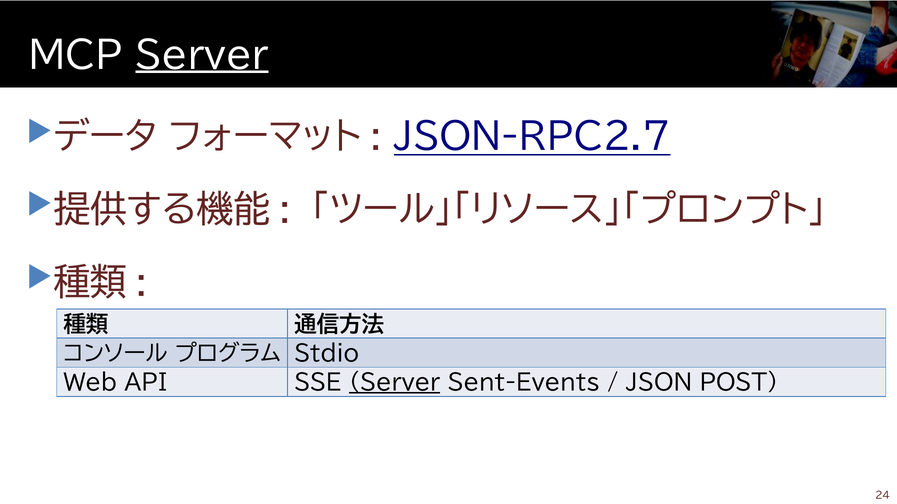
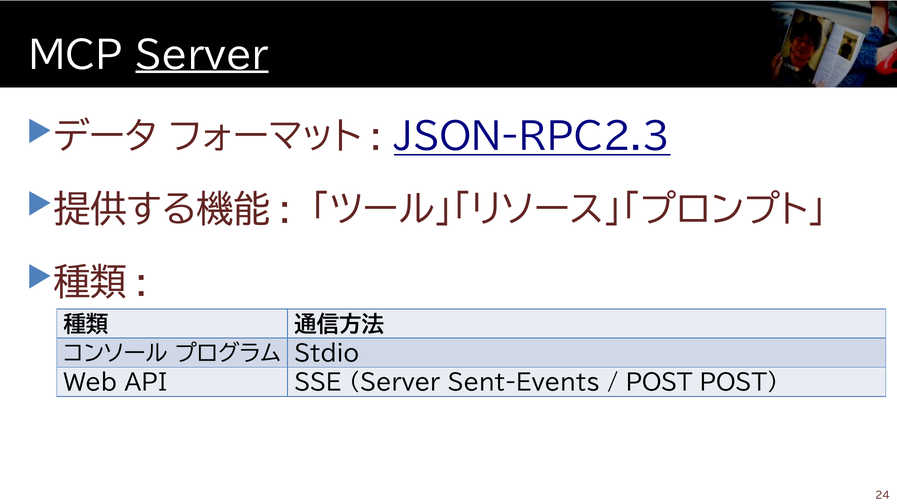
JSON-RPC2.7: JSON-RPC2.7 -> JSON-RPC2.3 (532, 137)
Server underline: present -> none (395, 383)
JSON: JSON -> POST (659, 383)
